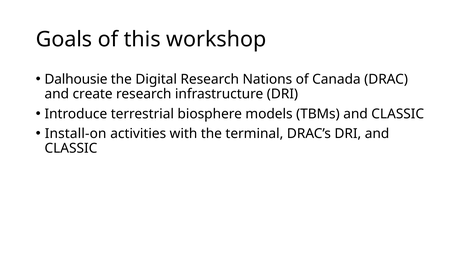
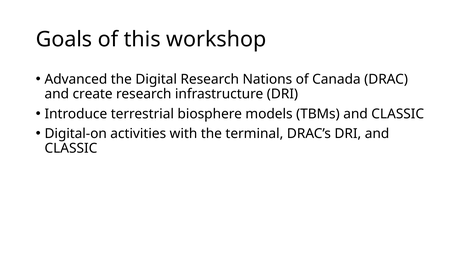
Dalhousie: Dalhousie -> Advanced (76, 79)
Install-on: Install-on -> Digital-on (76, 133)
